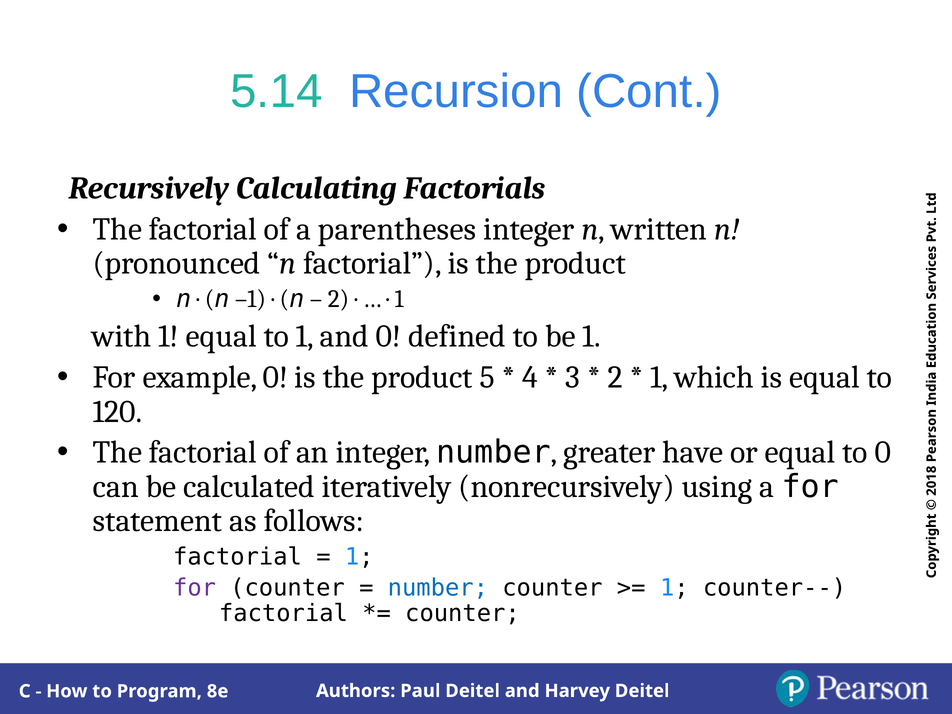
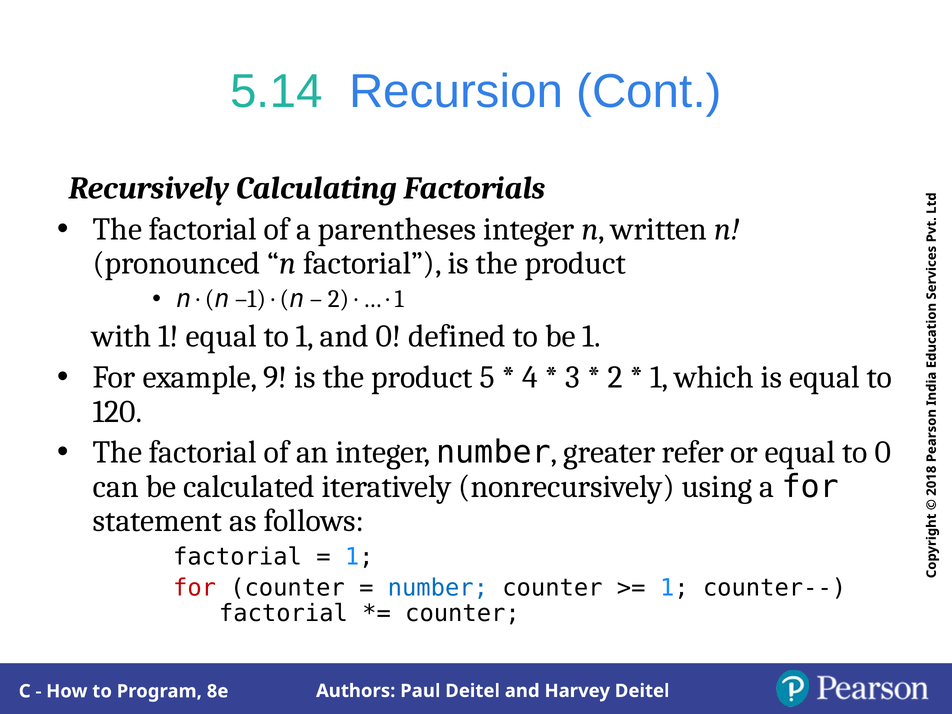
example 0: 0 -> 9 (275, 377)
have: have -> refer (693, 452)
for colour: purple -> red (195, 588)
